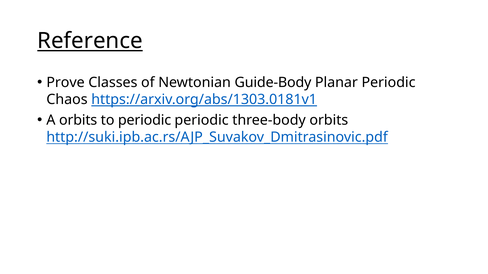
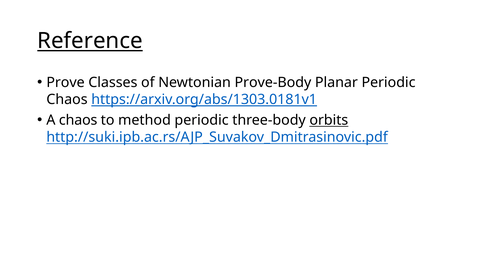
Guide-Body: Guide-Body -> Prove-Body (273, 83)
A orbits: orbits -> chaos (78, 120)
to periodic: periodic -> method (144, 120)
orbits underline: none -> present (329, 120)
